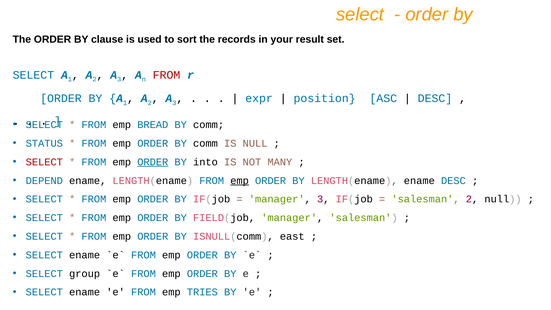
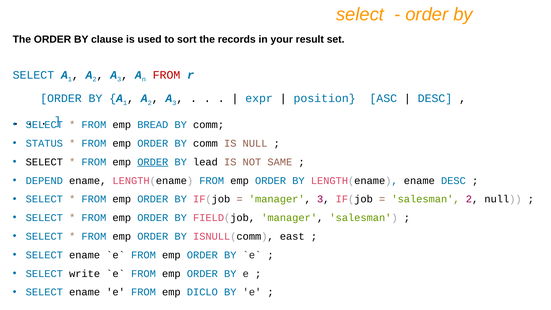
SELECT colour: red -> black (44, 162)
into: into -> lead (205, 162)
MANY: MANY -> SAME (280, 162)
emp underline: present -> none (240, 181)
group: group -> write (85, 274)
TRIES: TRIES -> DICLO (202, 292)
